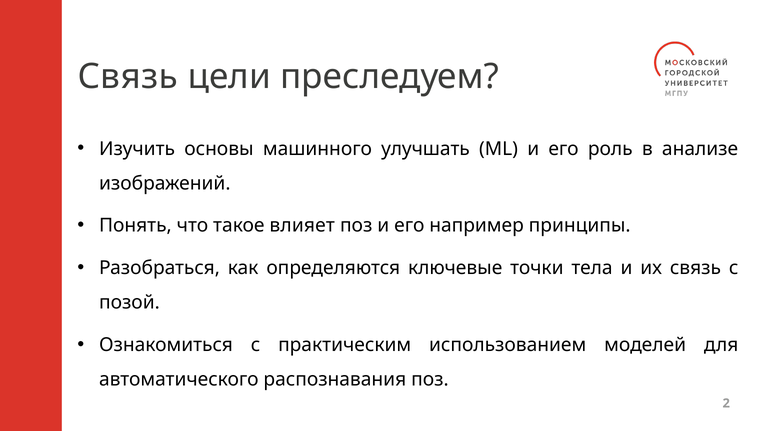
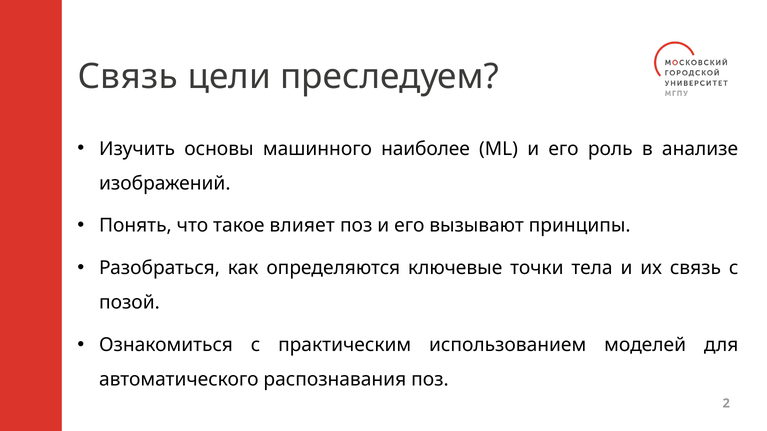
улучшать: улучшать -> наиболее (425, 149)
например: например -> вызывают (477, 226)
